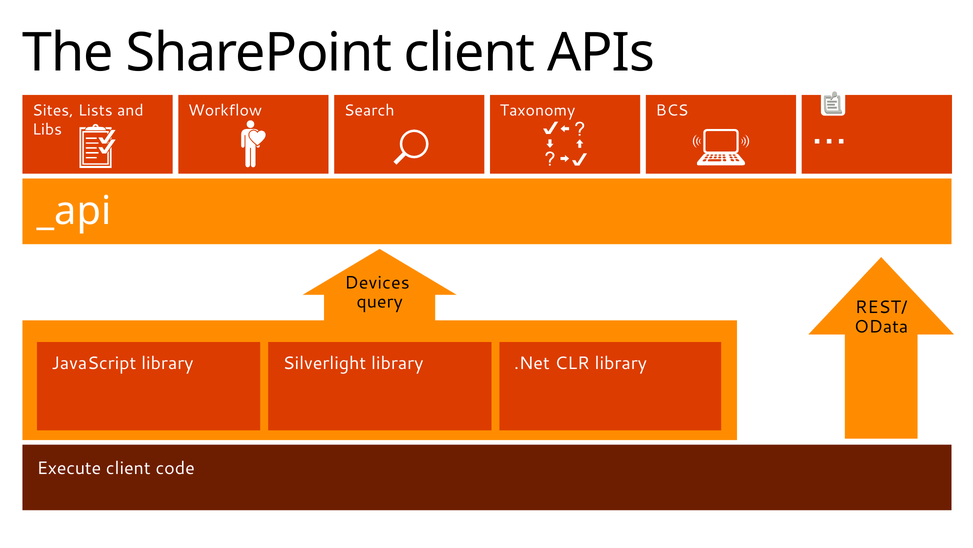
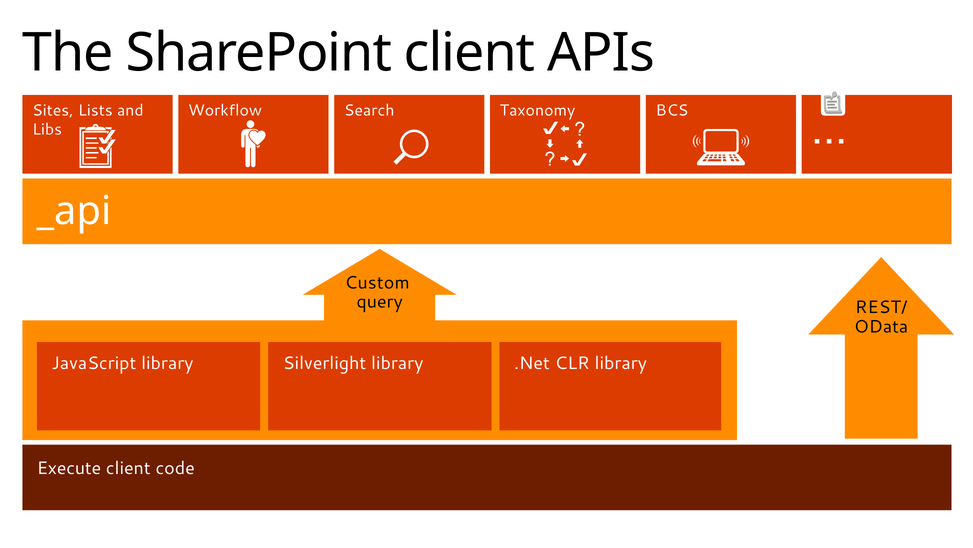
Devices: Devices -> Custom (377, 282)
